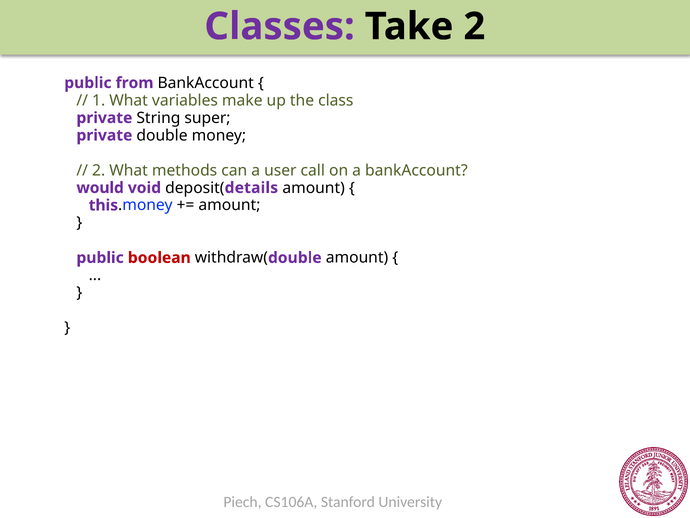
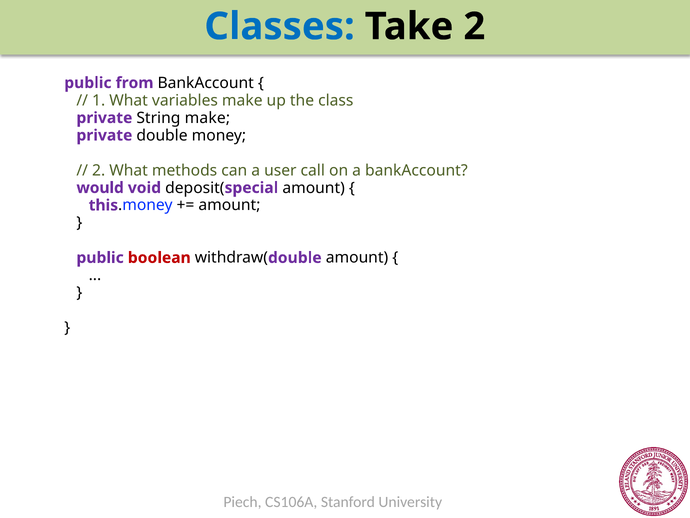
Classes colour: purple -> blue (280, 27)
String super: super -> make (207, 118)
details: details -> special (251, 188)
